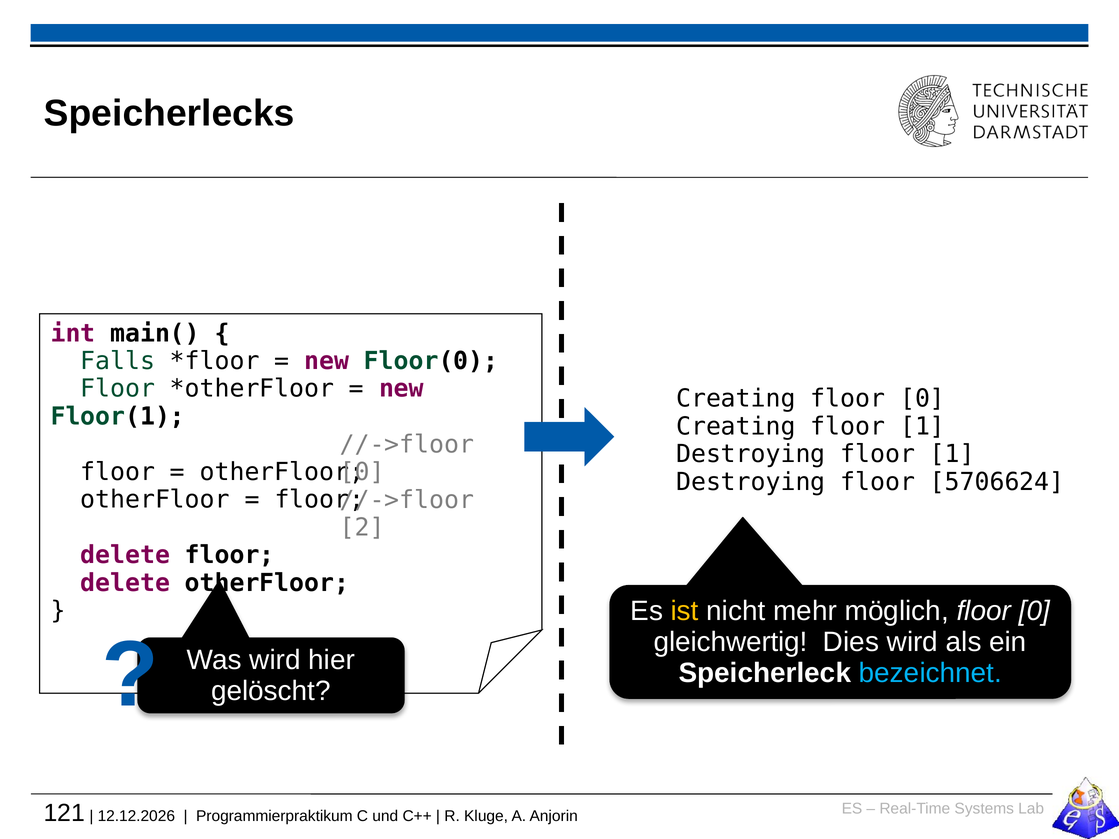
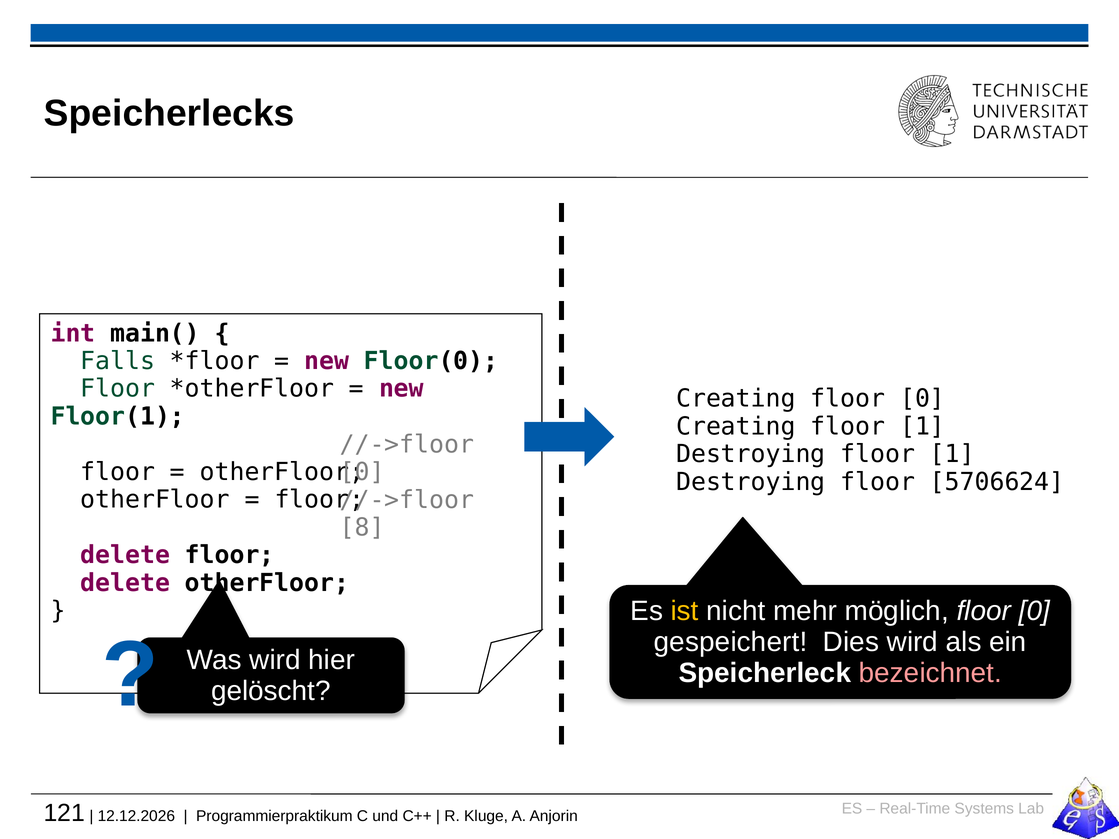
2: 2 -> 8 (362, 528)
gleichwertig: gleichwertig -> gespeichert (731, 642)
bezeichnet colour: light blue -> pink (930, 673)
